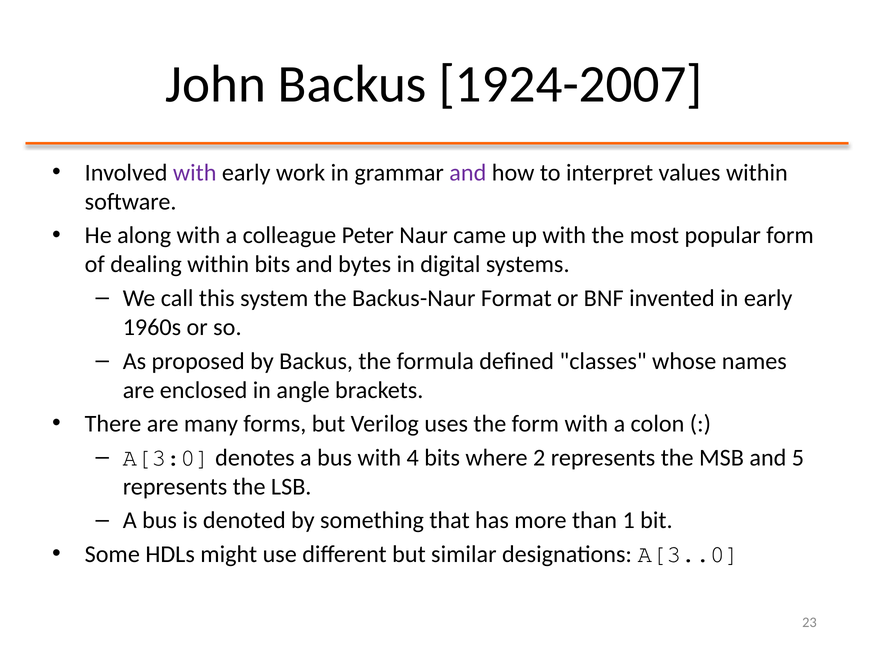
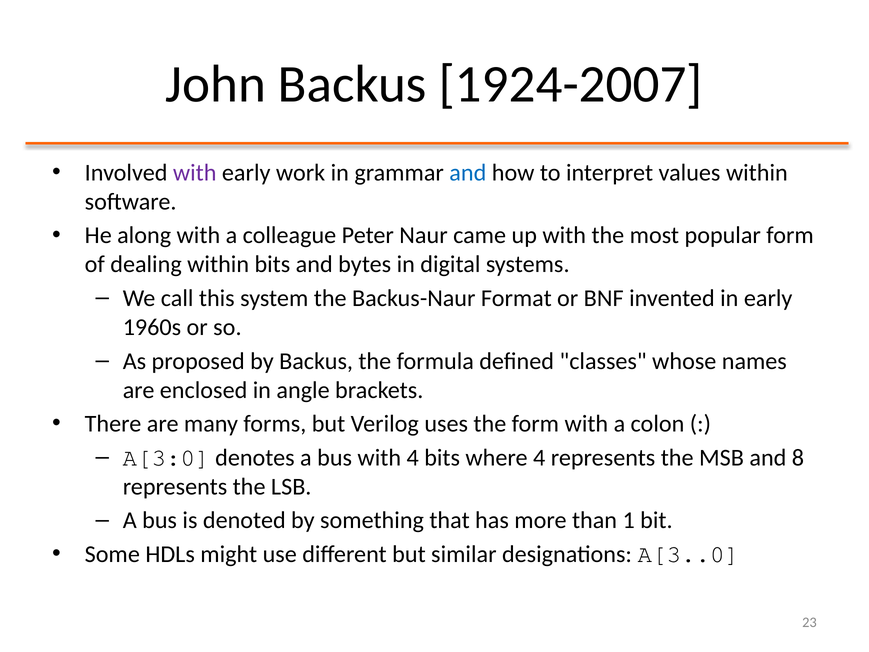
and colour: purple -> blue (468, 173)
where 2: 2 -> 4 (539, 458)
5: 5 -> 8 (798, 458)
